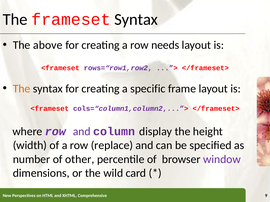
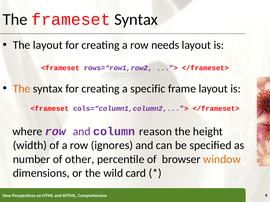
The above: above -> layout (48, 45)
display: display -> reason (156, 132)
replace: replace -> ignores (112, 146)
window colour: purple -> orange (222, 160)
